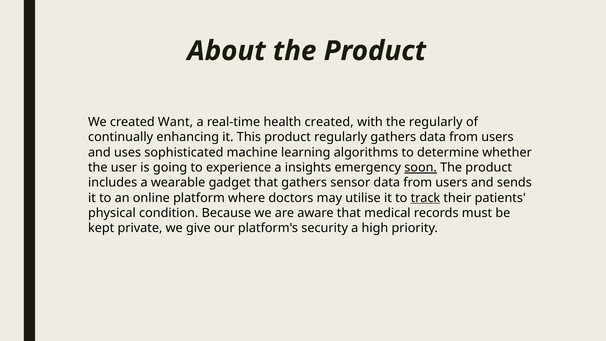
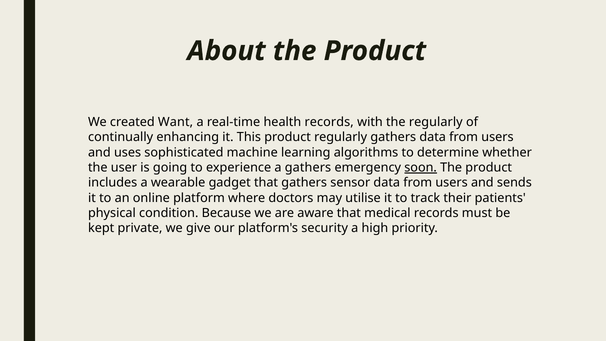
health created: created -> records (329, 122)
a insights: insights -> gathers (308, 168)
track underline: present -> none (425, 198)
